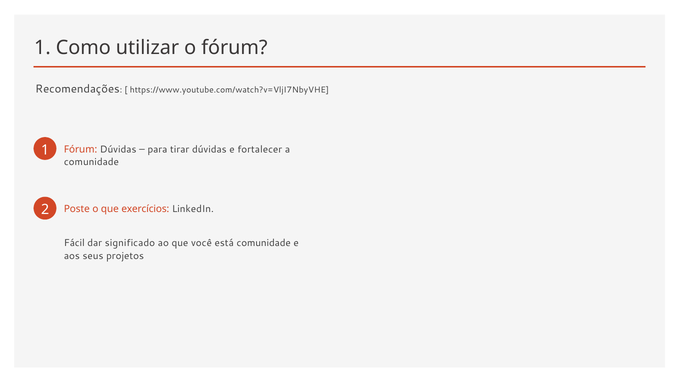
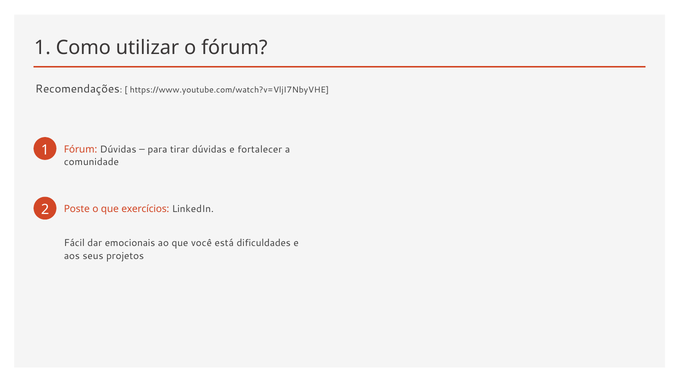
significado: significado -> emocionais (130, 243)
está comunidade: comunidade -> dificuldades (264, 243)
